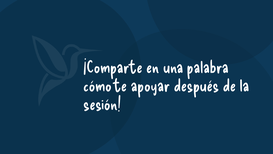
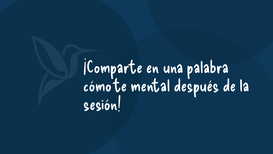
apoyar: apoyar -> mental (150, 86)
